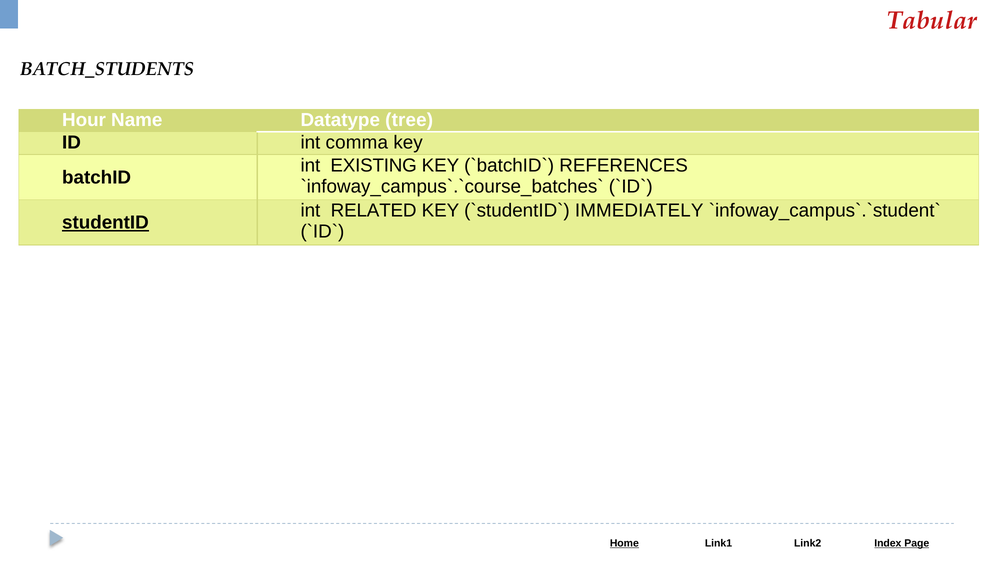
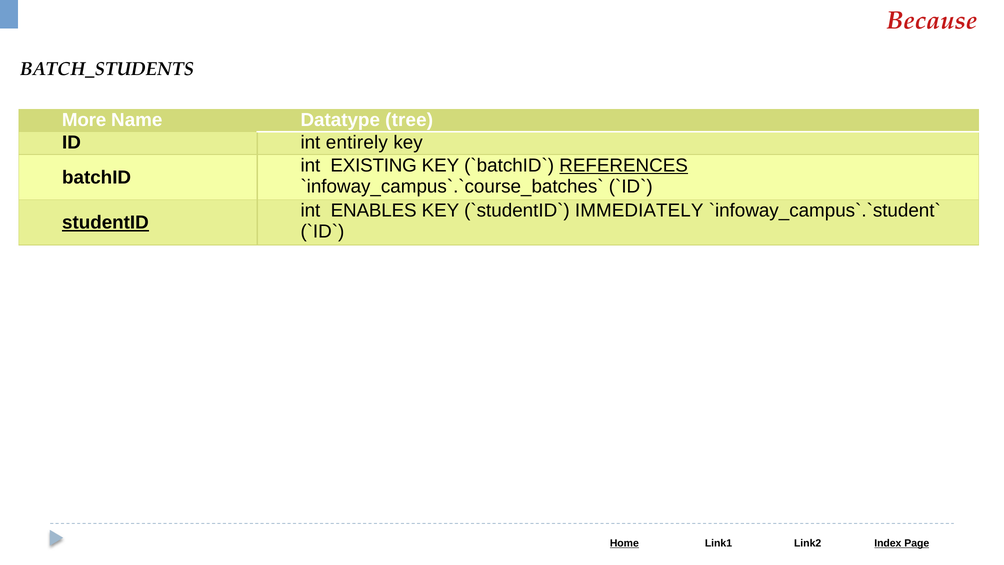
Tabular: Tabular -> Because (932, 20)
Hour: Hour -> More (84, 120)
comma: comma -> entirely (357, 143)
REFERENCES underline: none -> present (624, 165)
RELATED: RELATED -> ENABLES (374, 210)
